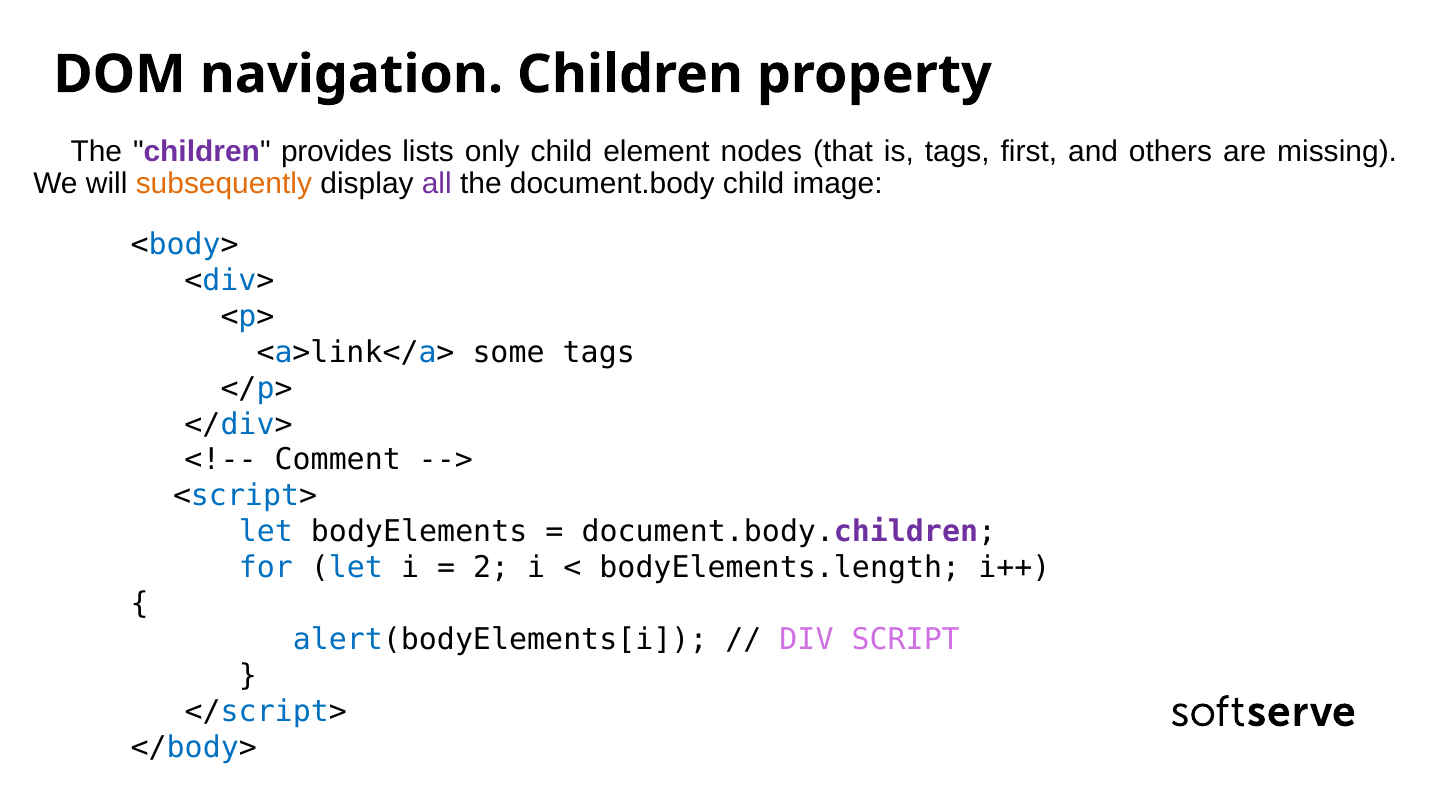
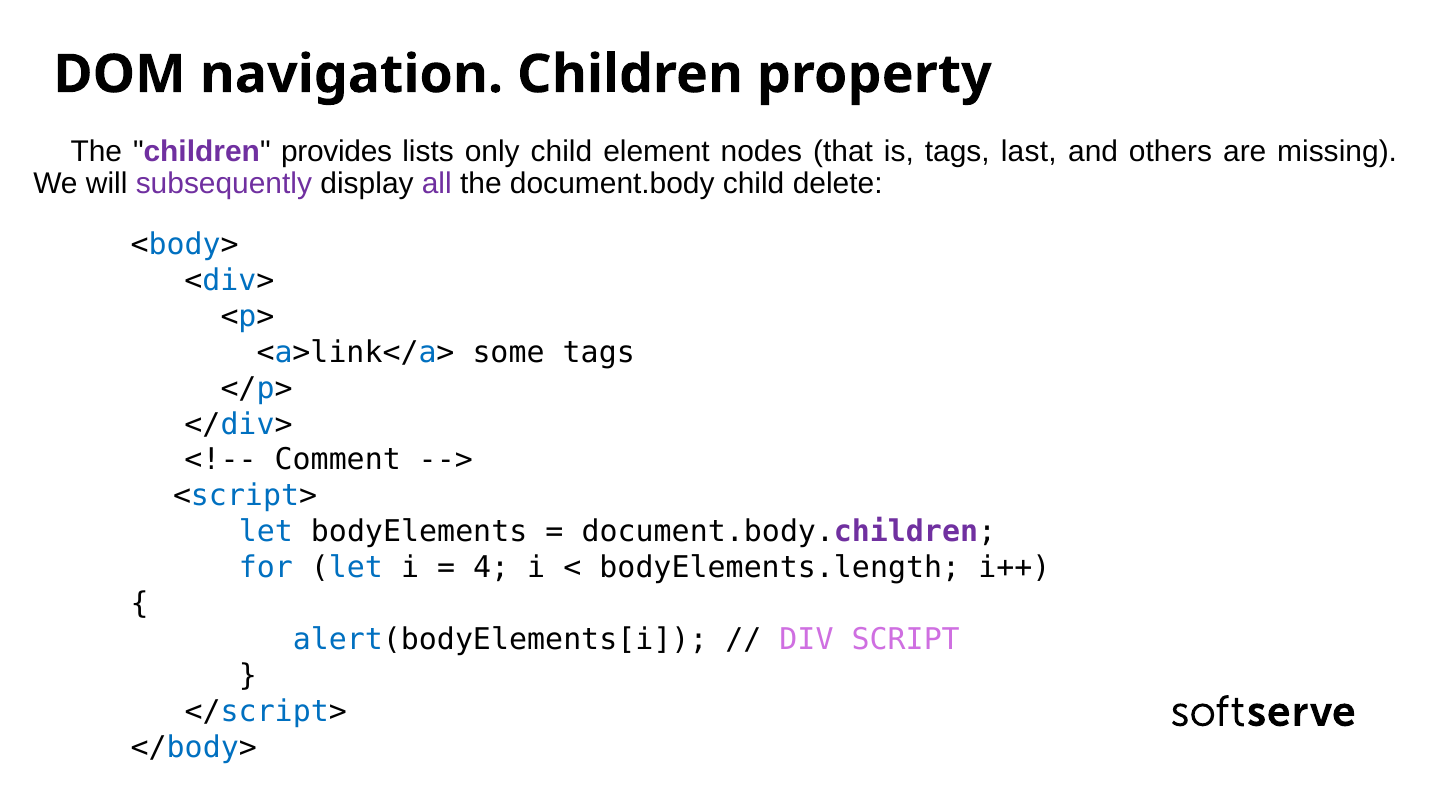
first: first -> last (1029, 151)
subsequently colour: orange -> purple (224, 184)
image: image -> delete (838, 184)
2: 2 -> 4 (491, 568)
